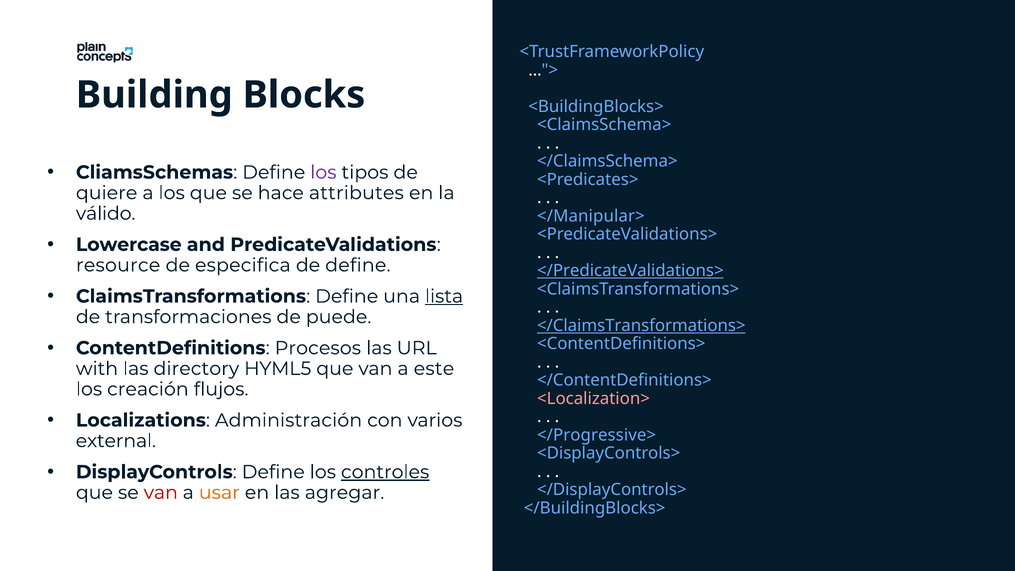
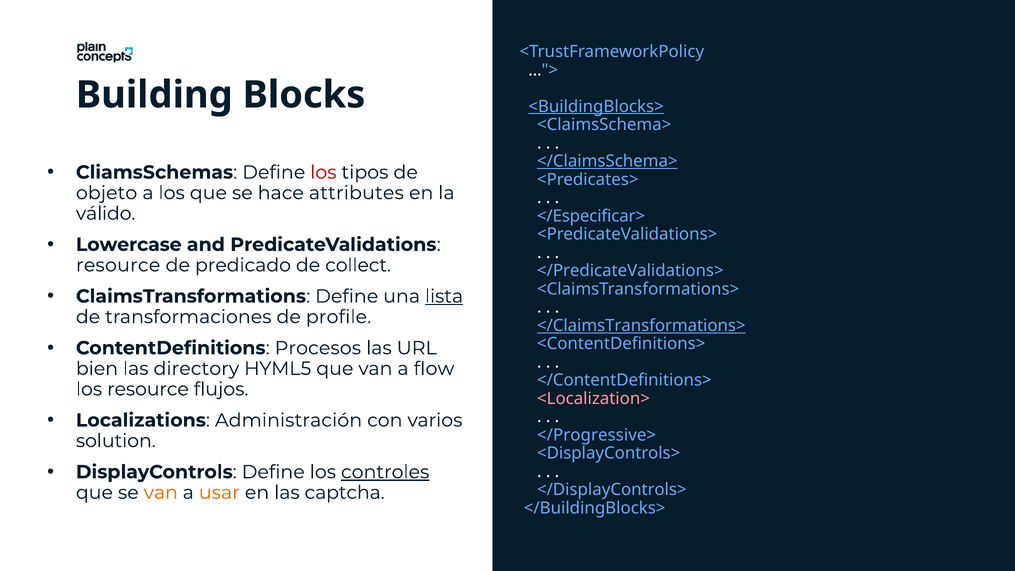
<BuildingBlocks> underline: none -> present (596, 106)
</ClaimsSchema> underline: none -> present (607, 161)
los colour: purple -> red (323, 172)
quiere: quiere -> objeto (107, 193)
</Manipular>: </Manipular> -> </Especificar> (591, 216)
especifica: especifica -> predicado (243, 265)
de define: define -> collect (358, 265)
</PredicateValidations> underline: present -> none (630, 271)
puede: puede -> profile (339, 317)
with: with -> bien (97, 369)
este: este -> flow (434, 369)
los creación: creación -> resource (148, 389)
external: external -> solution (116, 441)
van colour: red -> orange (161, 493)
agregar: agregar -> captcha (345, 493)
